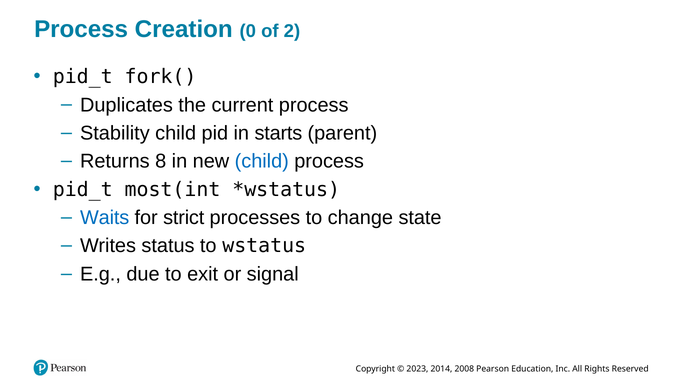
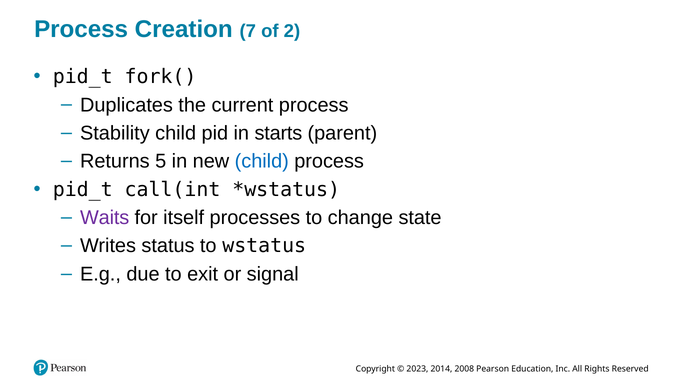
0: 0 -> 7 (248, 31)
8: 8 -> 5 (161, 161)
most(int: most(int -> call(int (172, 190)
Waits colour: blue -> purple (105, 218)
strict: strict -> itself (184, 218)
